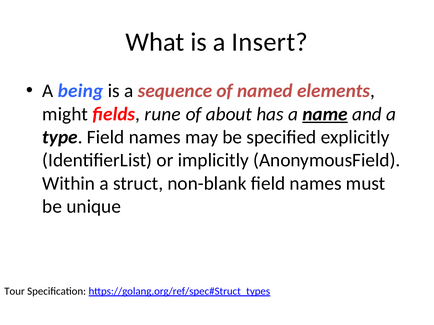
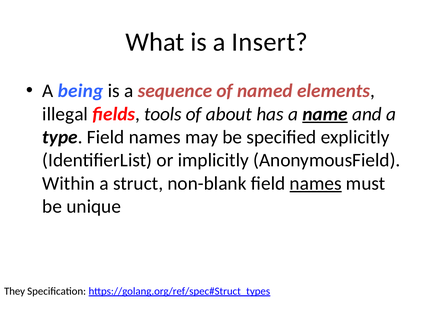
might: might -> illegal (65, 114)
rune: rune -> tools (163, 114)
names underline: none -> present (316, 184)
Tour: Tour -> They (15, 292)
